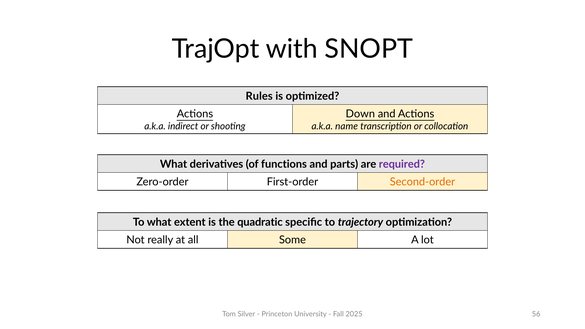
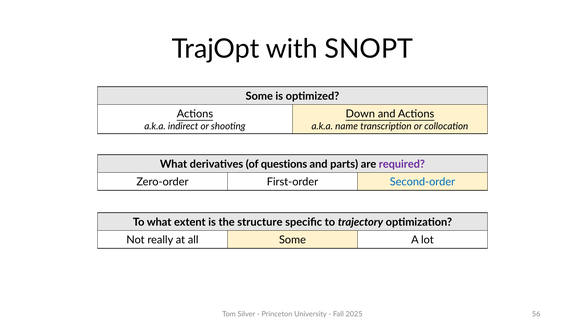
Rules: Rules -> Some (259, 96)
functions: functions -> questions (284, 164)
Second-order colour: orange -> blue (422, 182)
quadratic: quadratic -> structure (260, 222)
